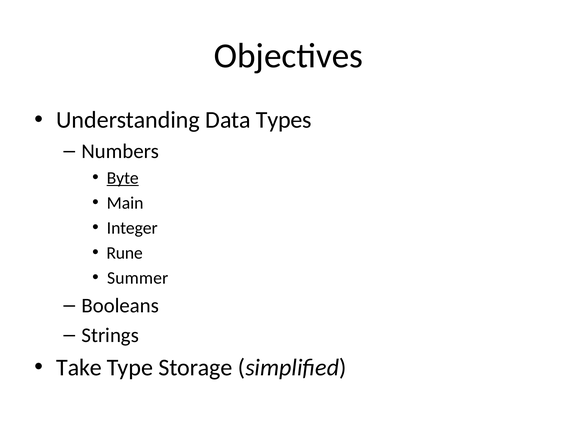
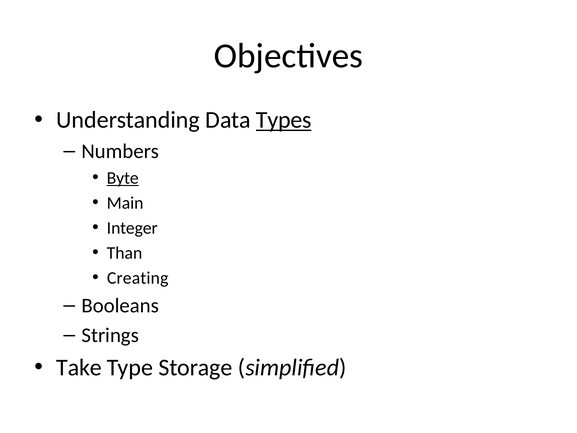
Types underline: none -> present (284, 120)
Rune: Rune -> Than (125, 253)
Summer: Summer -> Creating (138, 278)
